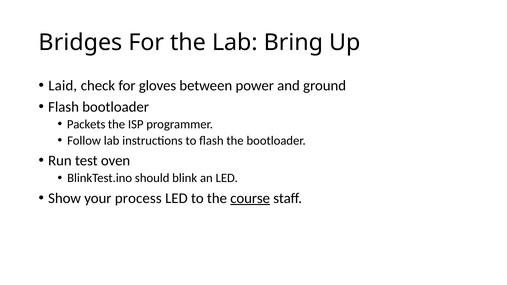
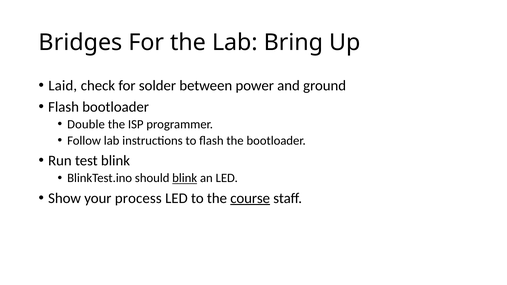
gloves: gloves -> solder (157, 86)
Packets: Packets -> Double (86, 124)
test oven: oven -> blink (115, 161)
blink underline: none -> present (185, 178)
